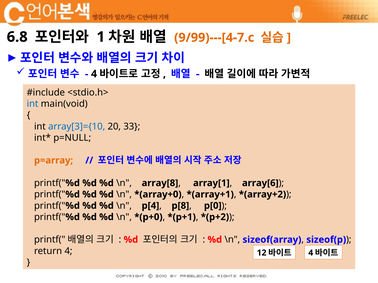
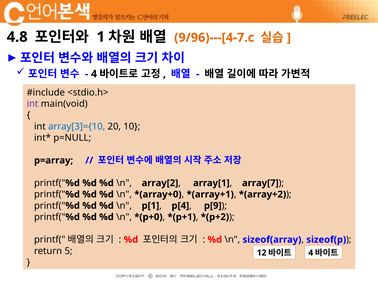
6.8: 6.8 -> 4.8 (17, 37)
9/99)---[4-7.c: 9/99)---[4-7.c -> 9/96)---[4-7.c (214, 38)
int colour: blue -> purple (33, 104)
33: 33 -> 10 (132, 127)
p=array colour: orange -> black (54, 161)
array[8: array[8 -> array[2 (160, 183)
array[6: array[6 -> array[7 (260, 183)
p[4: p[4 -> p[1 (150, 206)
p[8: p[8 -> p[4 (180, 206)
p[0: p[0 -> p[9 (213, 206)
return 4: 4 -> 5 (68, 251)
